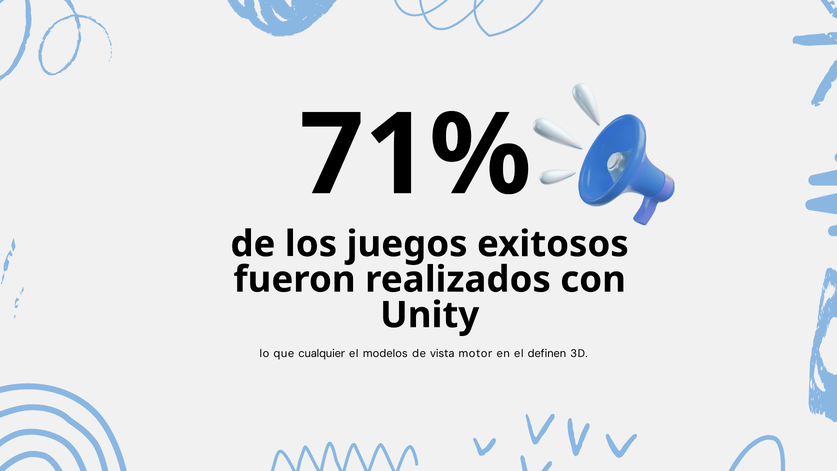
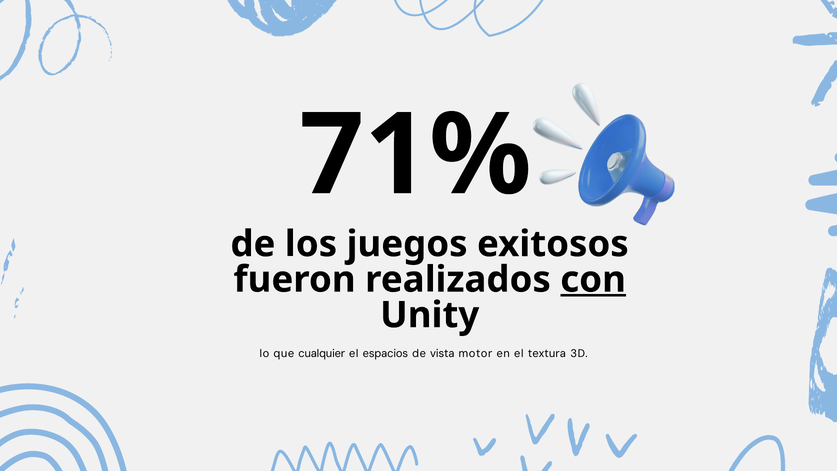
con underline: none -> present (593, 279)
modelos: modelos -> espacios (385, 353)
definen: definen -> textura (547, 353)
